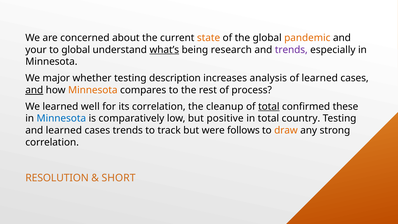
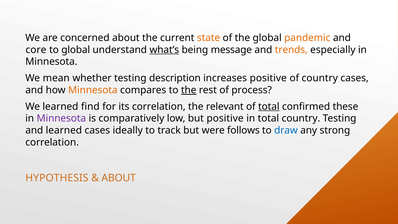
your: your -> core (36, 50)
research: research -> message (231, 50)
trends colour: purple -> orange (291, 50)
major: major -> mean (56, 78)
increases analysis: analysis -> positive (268, 78)
of learned: learned -> country (320, 78)
and underline: present -> none (34, 90)
the underline: none -> present (189, 90)
well: well -> find (90, 106)
cleanup: cleanup -> relevant (225, 106)
Minnesota colour: blue -> purple (61, 118)
cases trends: trends -> ideally (128, 130)
draw colour: orange -> blue (286, 130)
RESOLUTION: RESOLUTION -> HYPOTHESIS (57, 178)
SHORT: SHORT -> ABOUT (119, 178)
